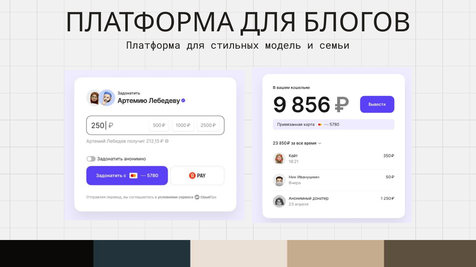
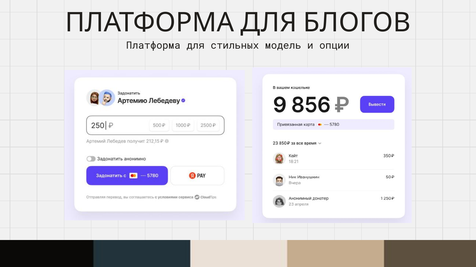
семьи: семьи -> опции (334, 46)
